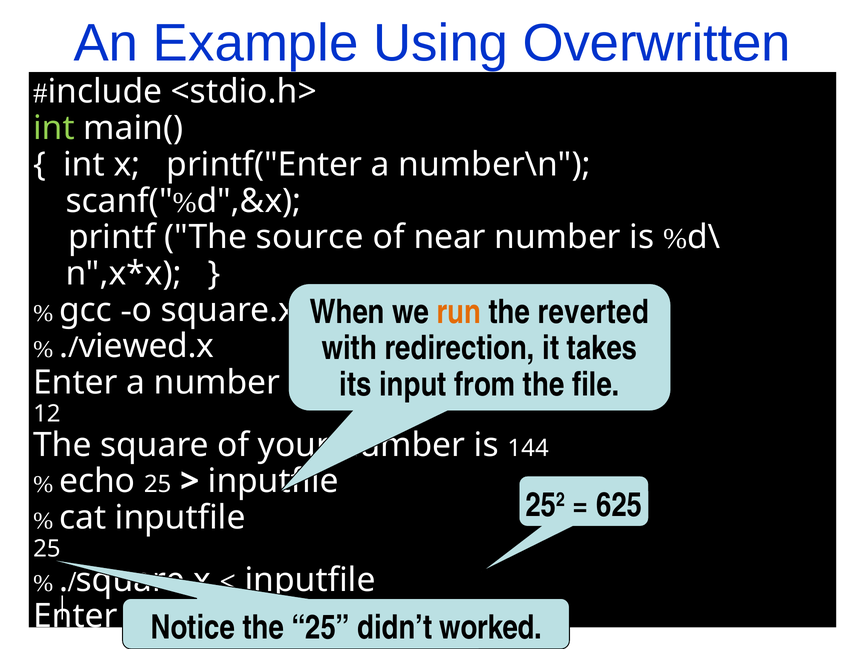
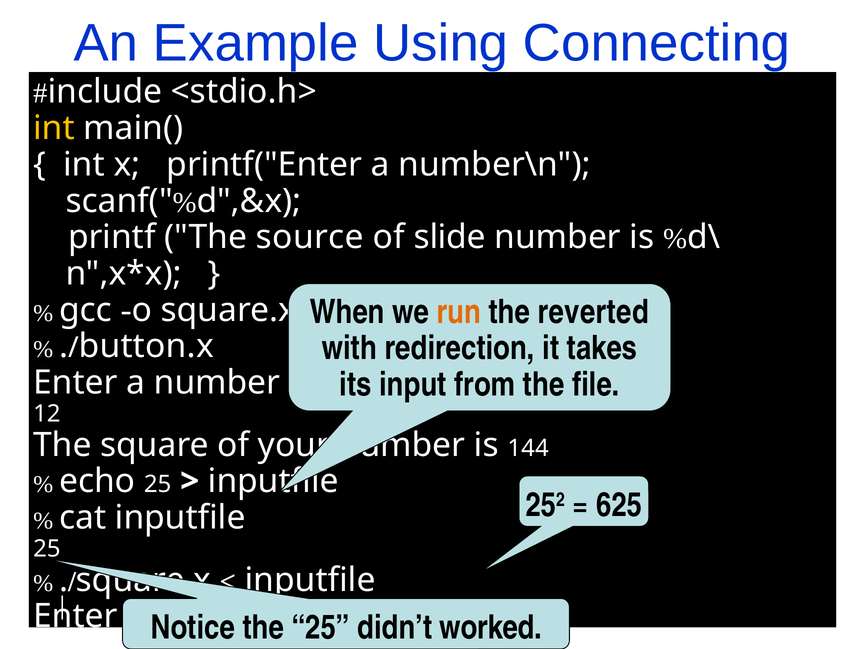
Overwritten: Overwritten -> Connecting (657, 43)
int colour: light green -> yellow (54, 128)
near: near -> slide (450, 237)
viewed.x: viewed.x -> button.x (146, 346)
